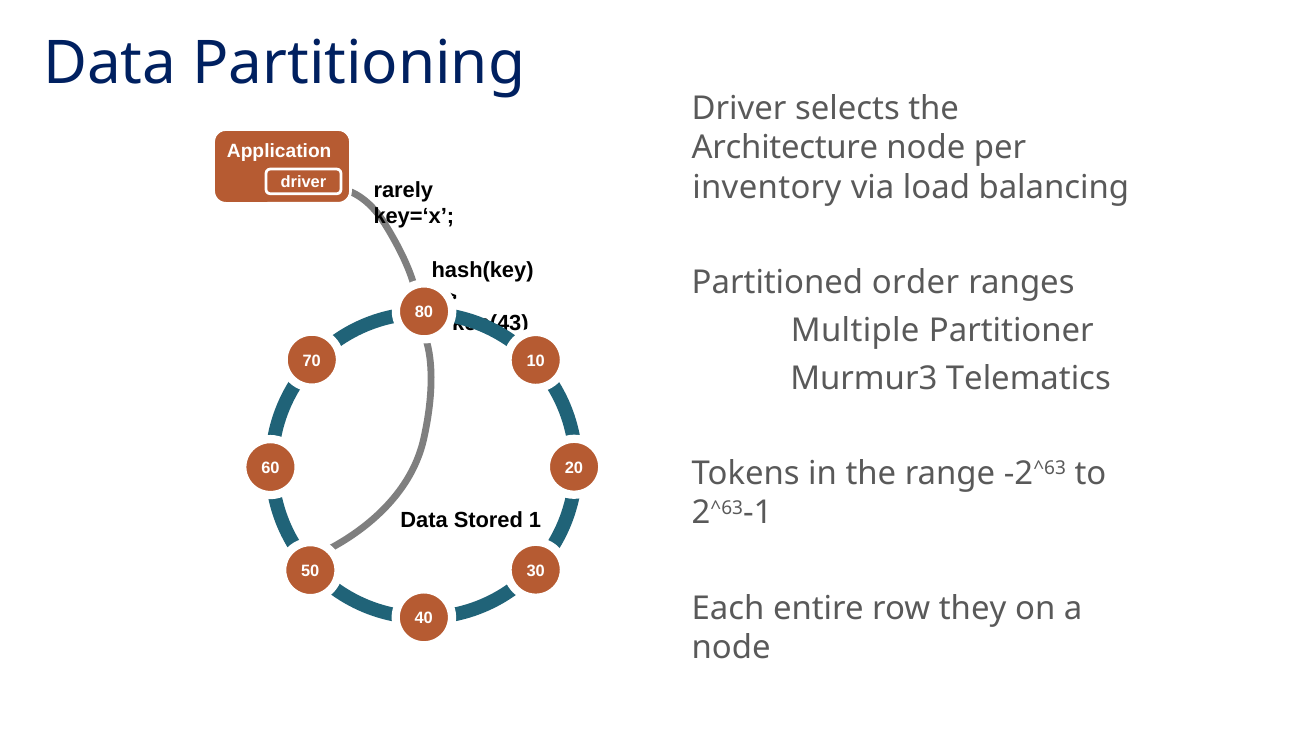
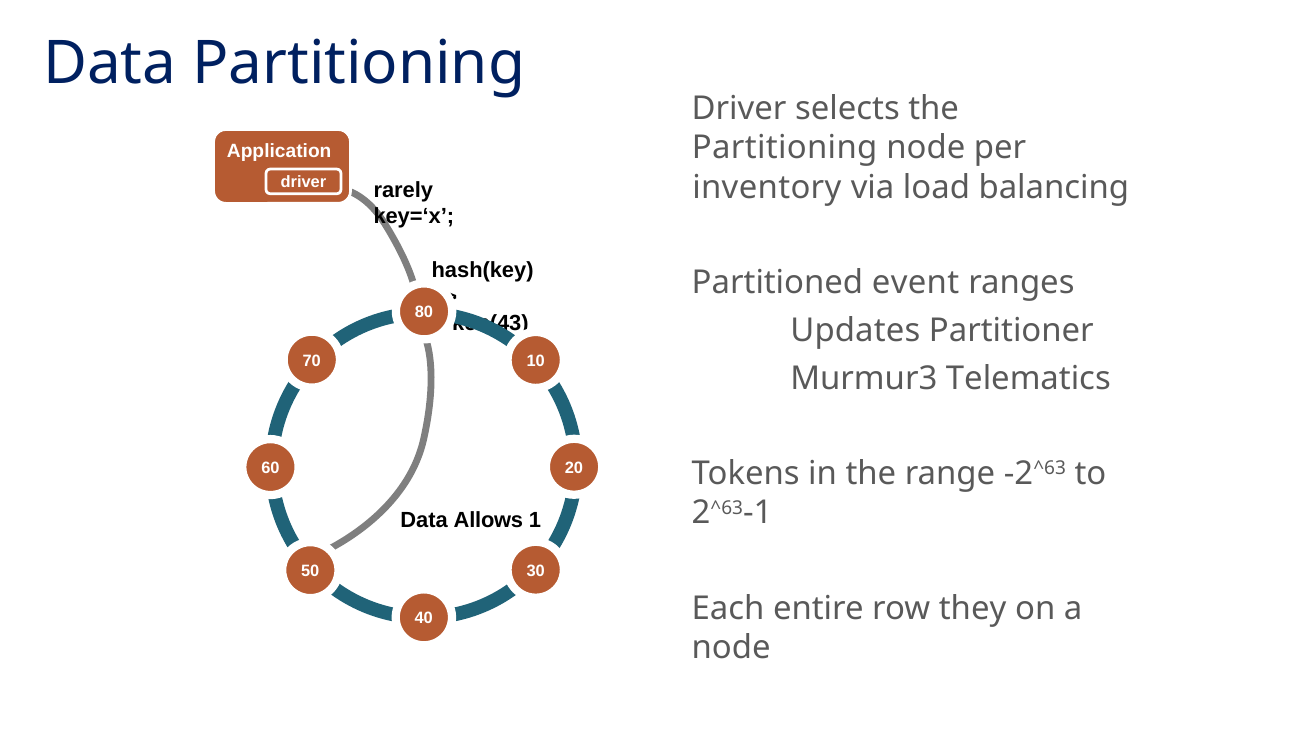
Architecture: Architecture -> Partitioning (785, 148)
order: order -> event (916, 283)
Multiple: Multiple -> Updates (855, 330)
Stored: Stored -> Allows (488, 520)
